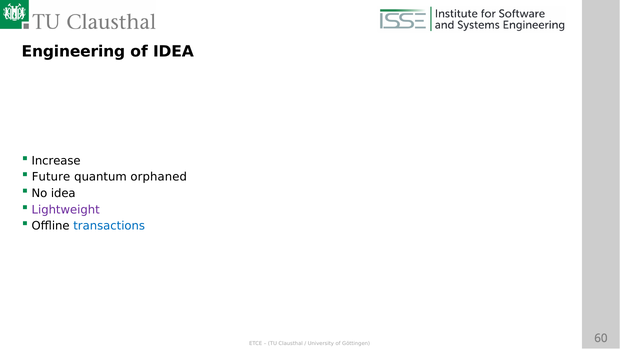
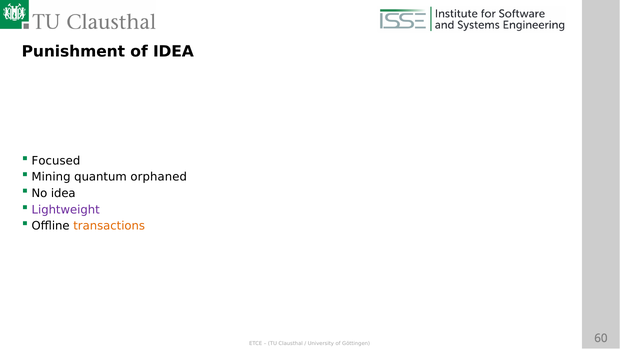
Engineering: Engineering -> Punishment (73, 52)
Increase: Increase -> Focused (56, 161)
Future: Future -> Mining (51, 177)
transactions colour: blue -> orange (109, 226)
